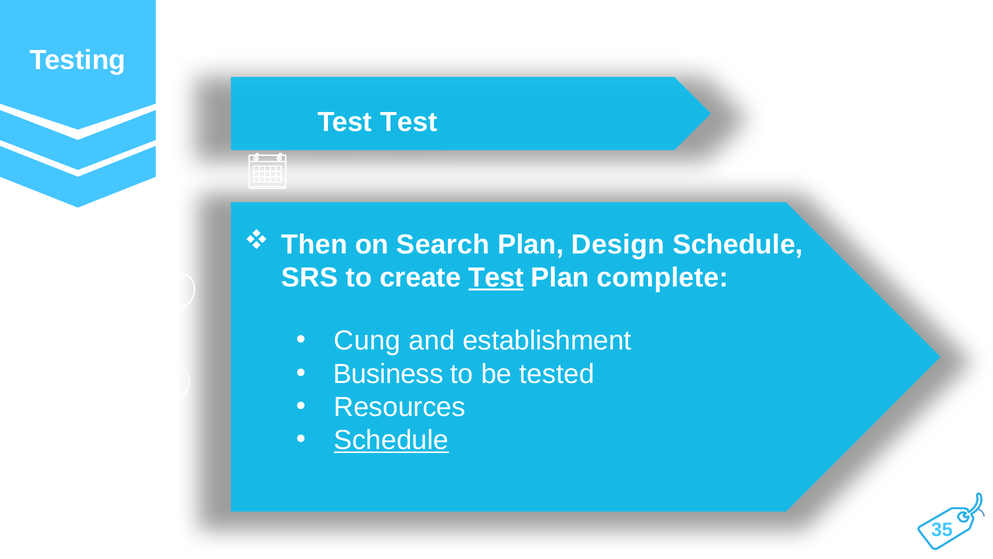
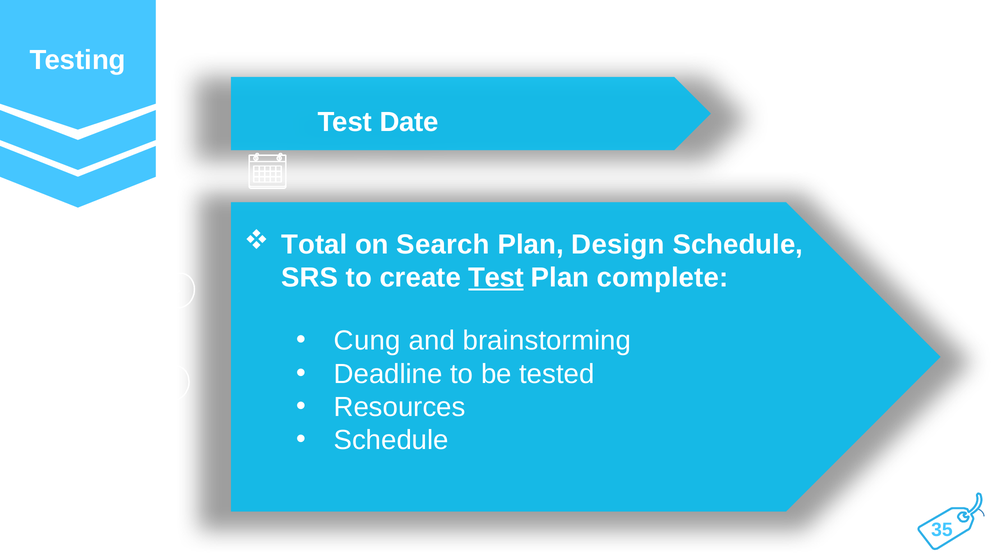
Test Test: Test -> Date (409, 122)
Then: Then -> Total (314, 244)
establishment: establishment -> brainstorming (547, 341)
Business: Business -> Deadline (388, 374)
Schedule underline: present -> none (391, 440)
